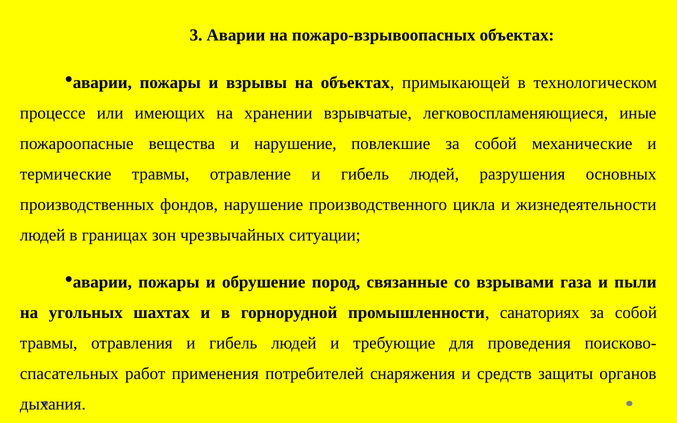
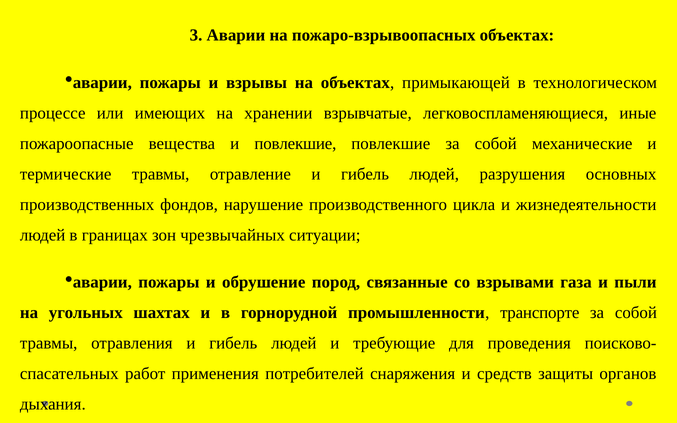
и нарушение: нарушение -> повлекшие (295, 144)
санаториях: санаториях -> транспорте (540, 313)
